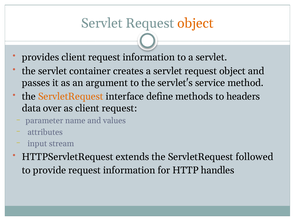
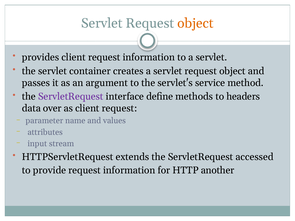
ServletRequest colour: orange -> purple (71, 97)
followed: followed -> accessed (255, 157)
handles: handles -> another (218, 170)
